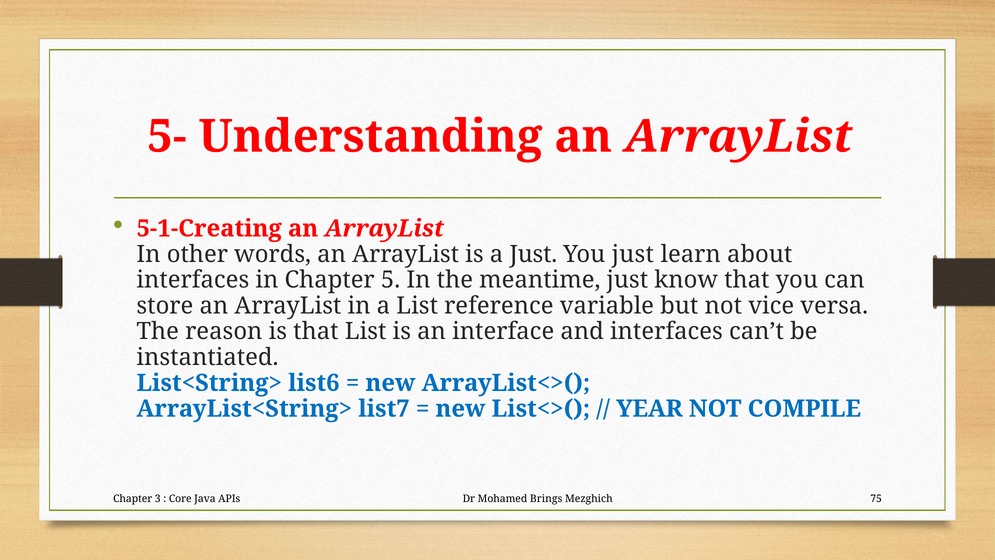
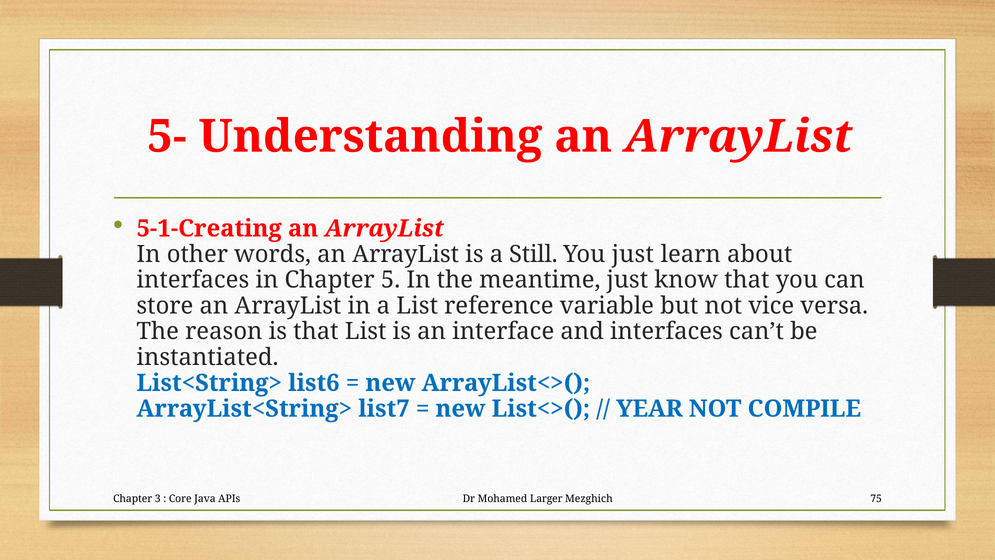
a Just: Just -> Still (533, 254)
Brings: Brings -> Larger (546, 498)
